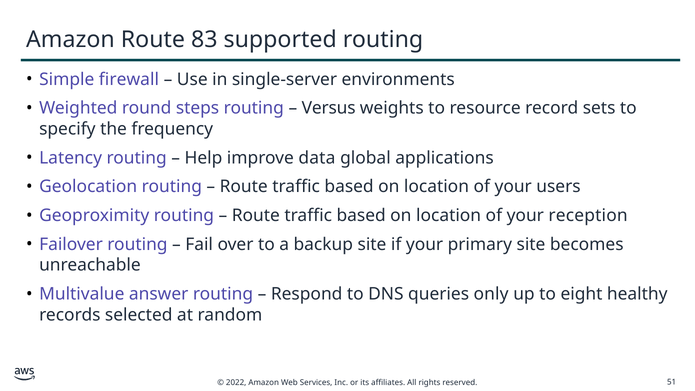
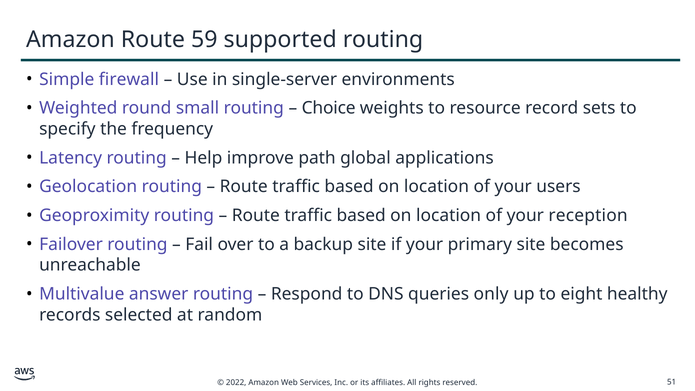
83: 83 -> 59 (204, 40)
steps: steps -> small (198, 108)
Versus: Versus -> Choice (329, 108)
data: data -> path (317, 158)
